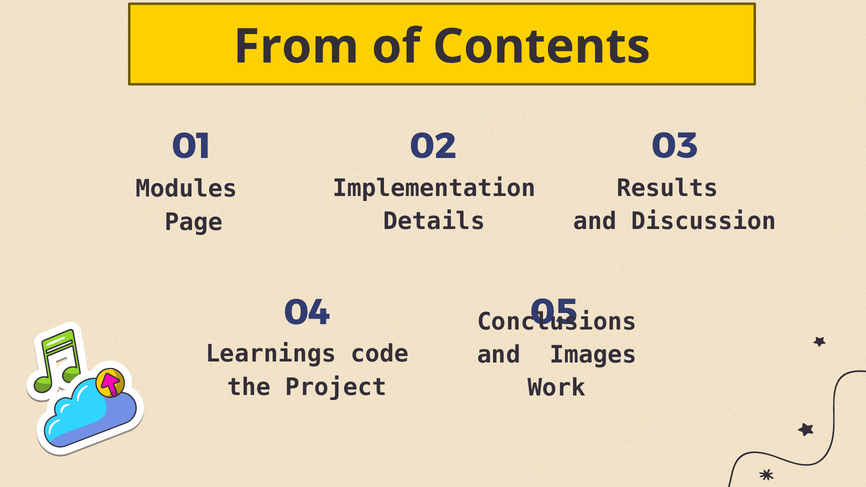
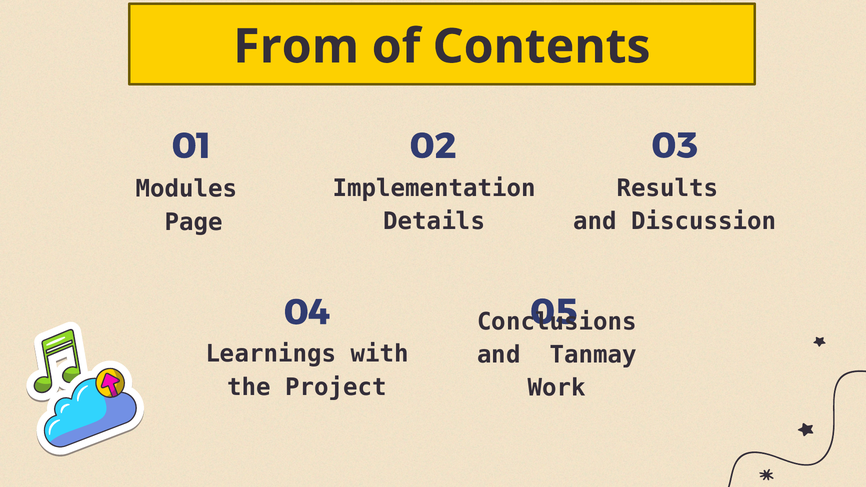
code: code -> with (380, 354)
Images: Images -> Tanmay (593, 355)
